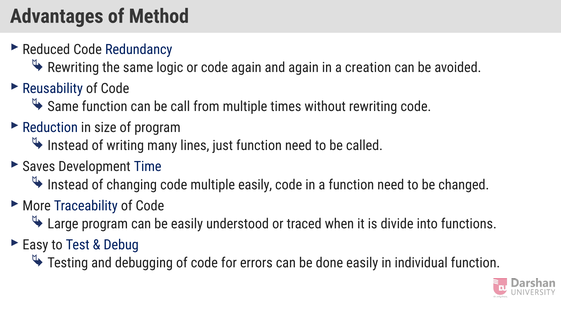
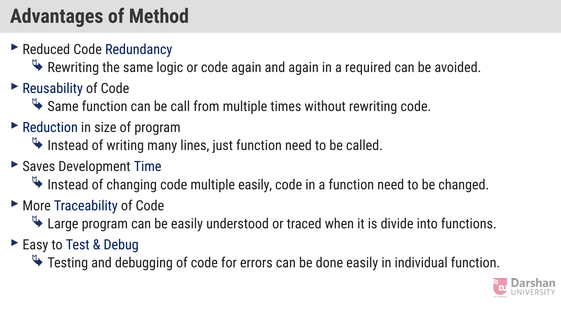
creation: creation -> required (368, 67)
